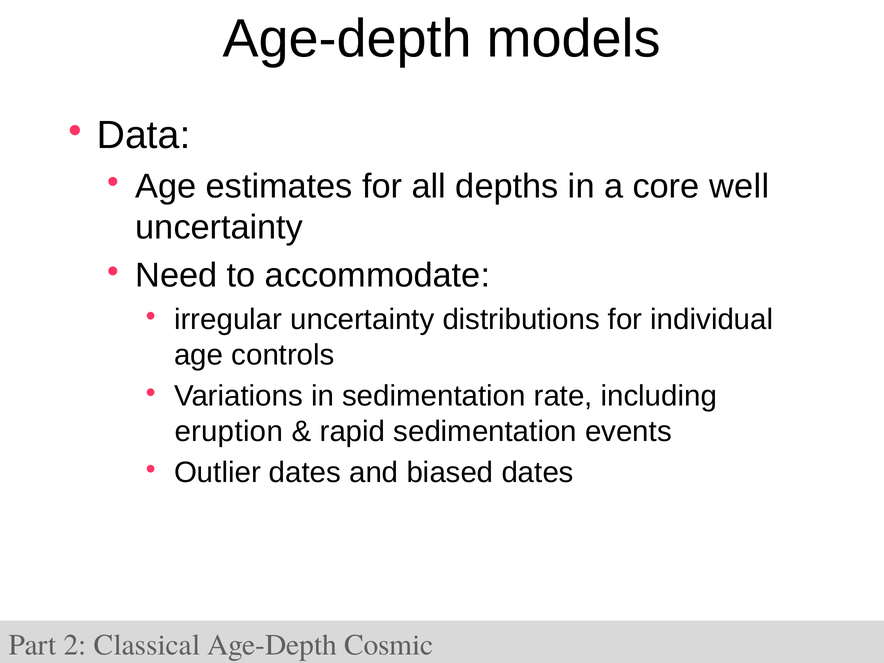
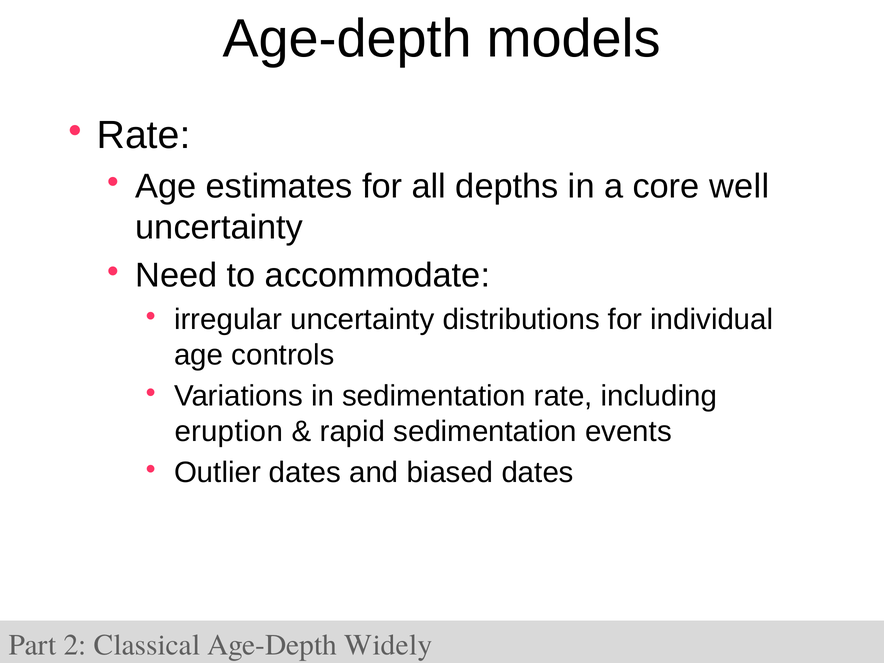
Data: Data -> Rate (144, 135)
Cosmic: Cosmic -> Widely (388, 645)
